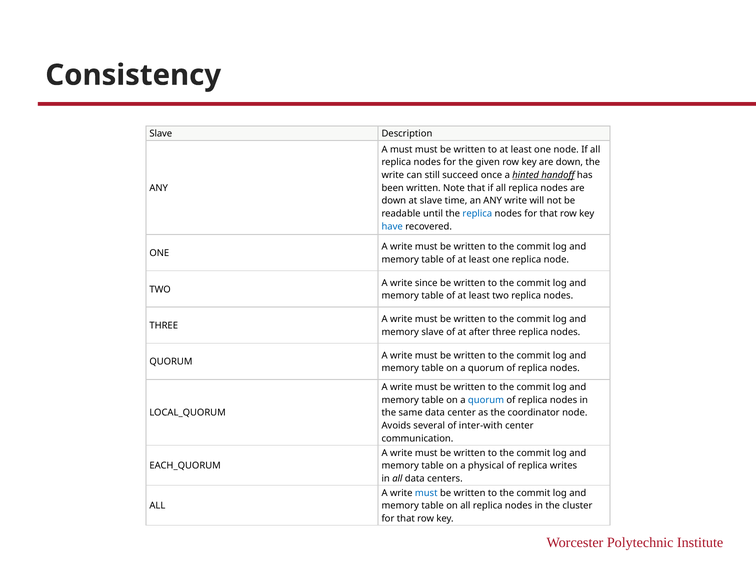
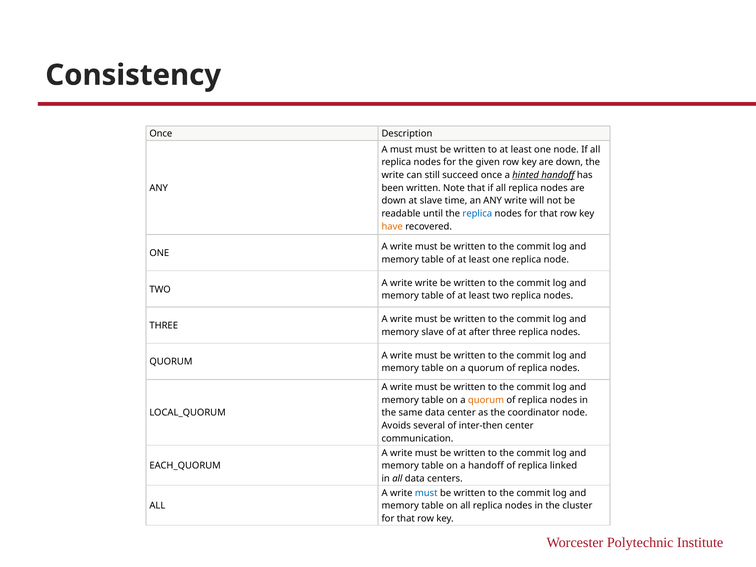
Slave: Slave -> Once (161, 134)
have colour: blue -> orange (392, 227)
write since: since -> write (426, 283)
quorum colour: blue -> orange (486, 400)
inter-with: inter-with -> inter-then (481, 426)
a physical: physical -> handoff (486, 466)
writes: writes -> linked (564, 466)
